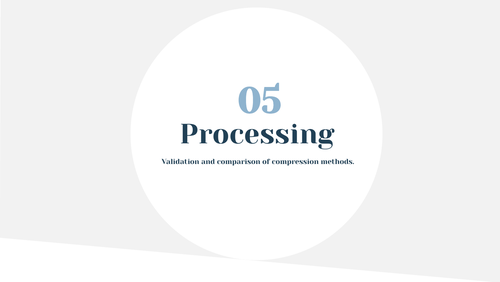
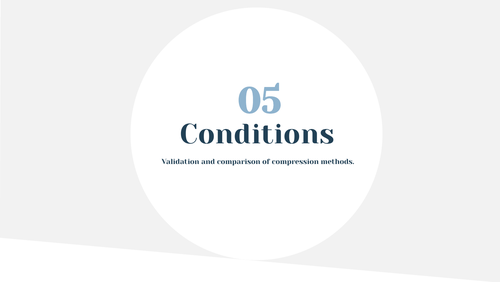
Processing: Processing -> Conditions (257, 134)
